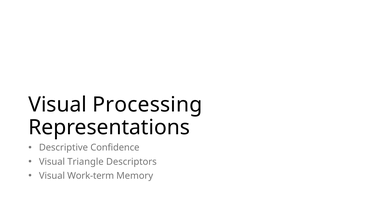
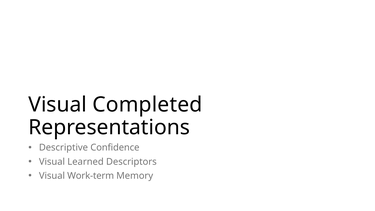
Processing: Processing -> Completed (147, 105)
Triangle: Triangle -> Learned (86, 162)
